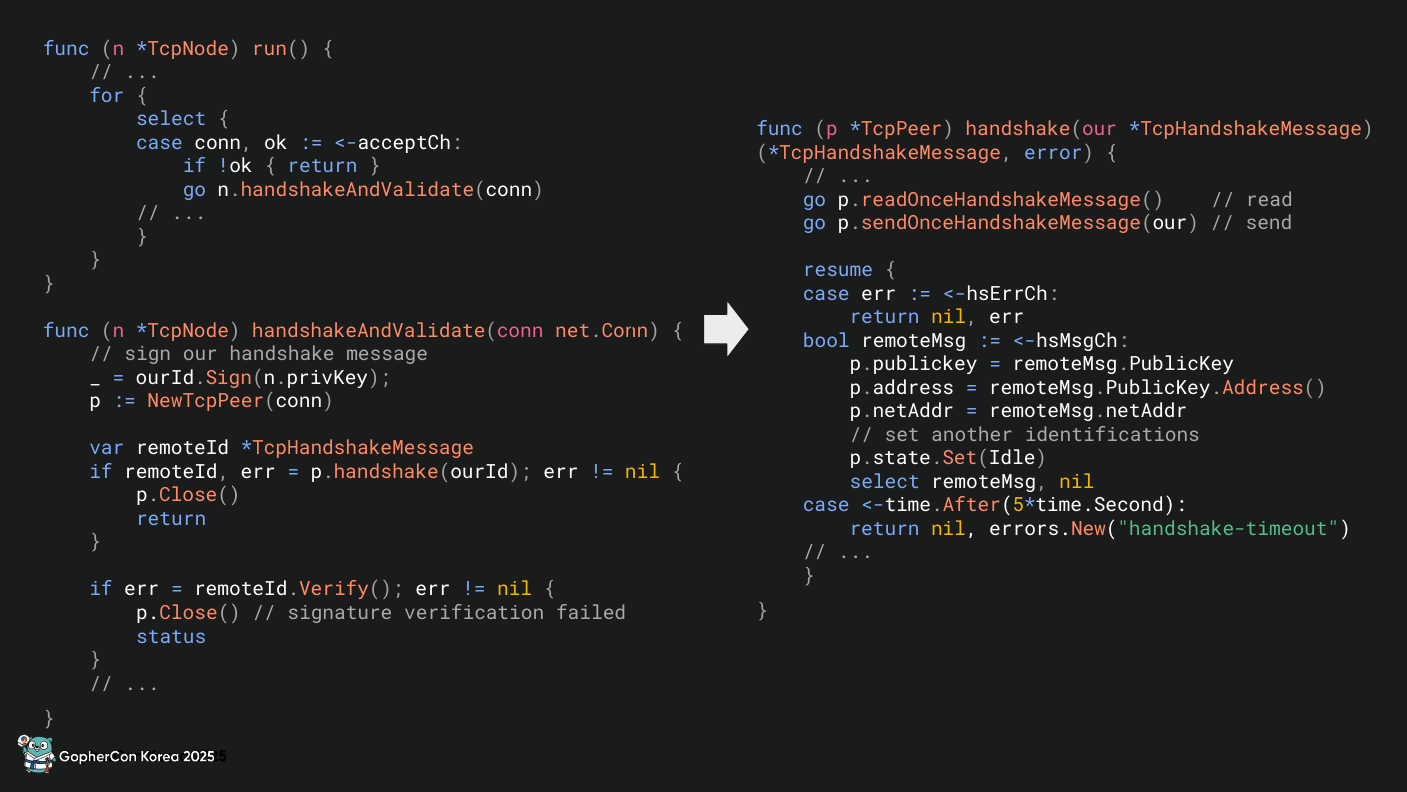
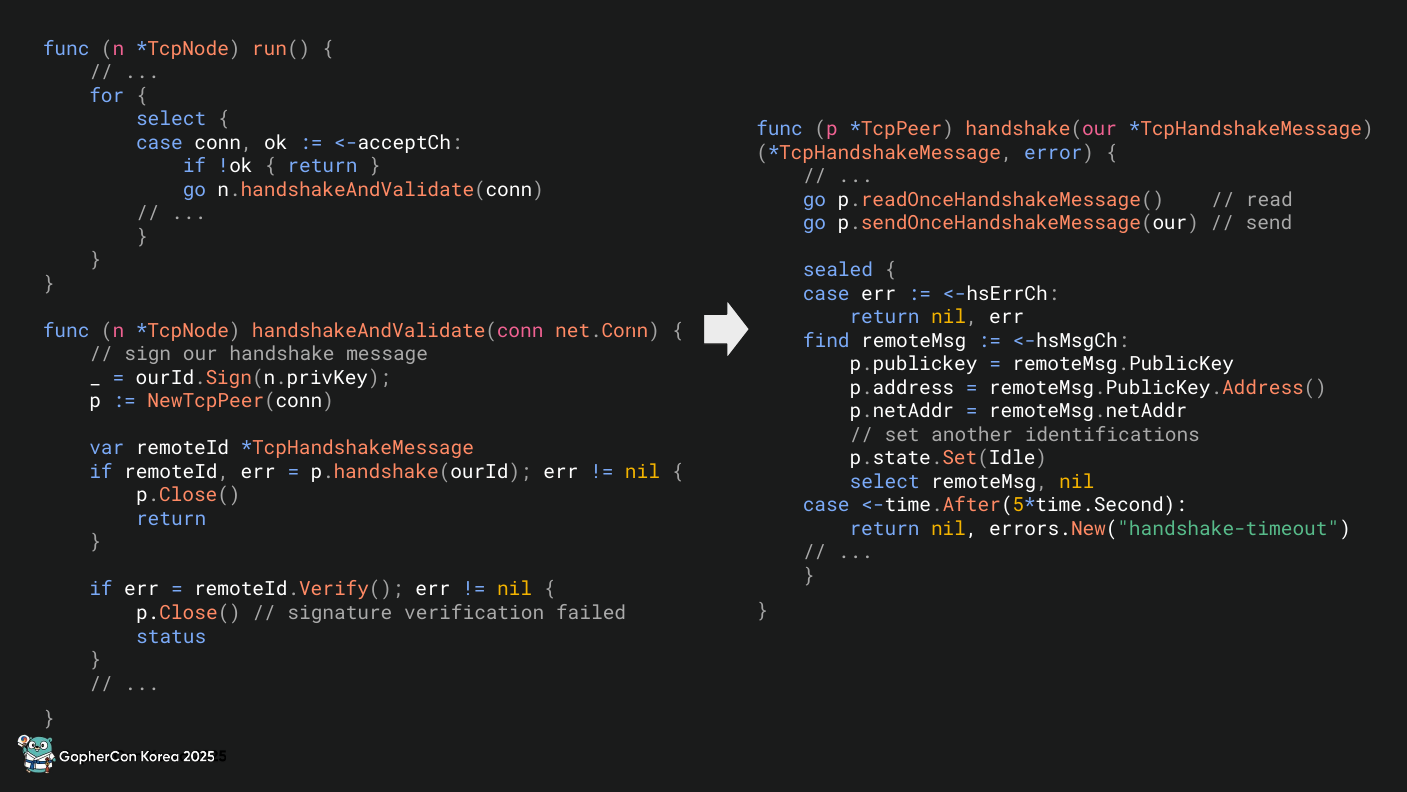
resume: resume -> sealed (838, 270)
bool: bool -> find (826, 340)
